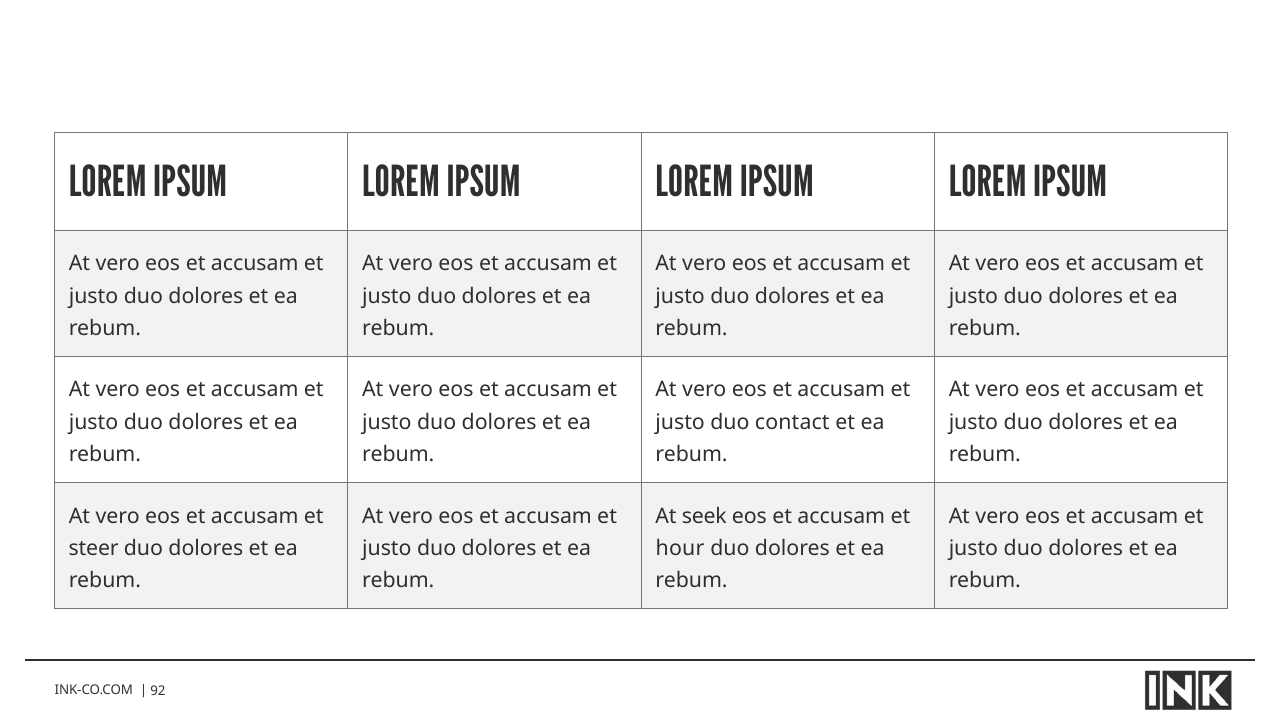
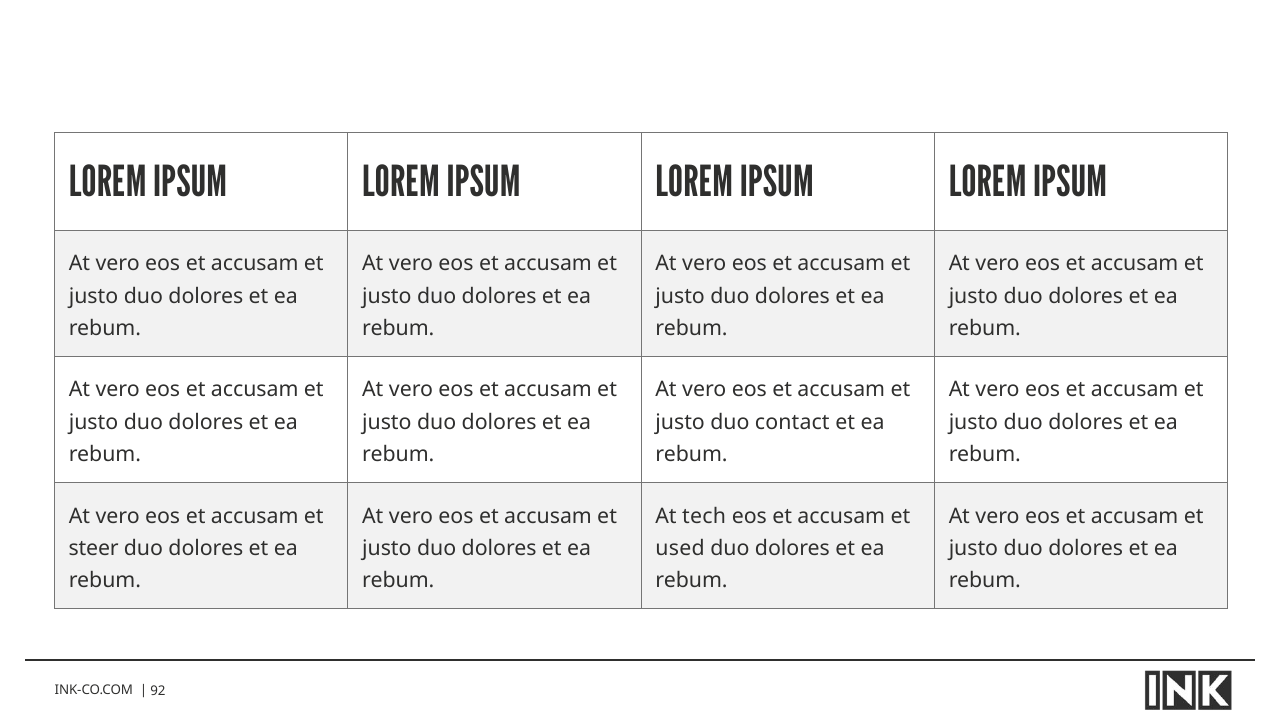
seek: seek -> tech (704, 516)
hour: hour -> used (680, 548)
